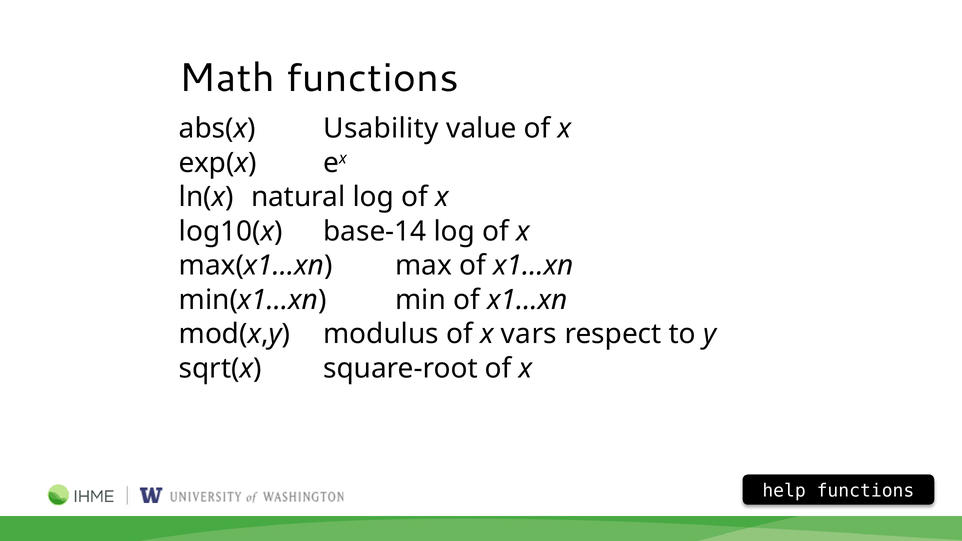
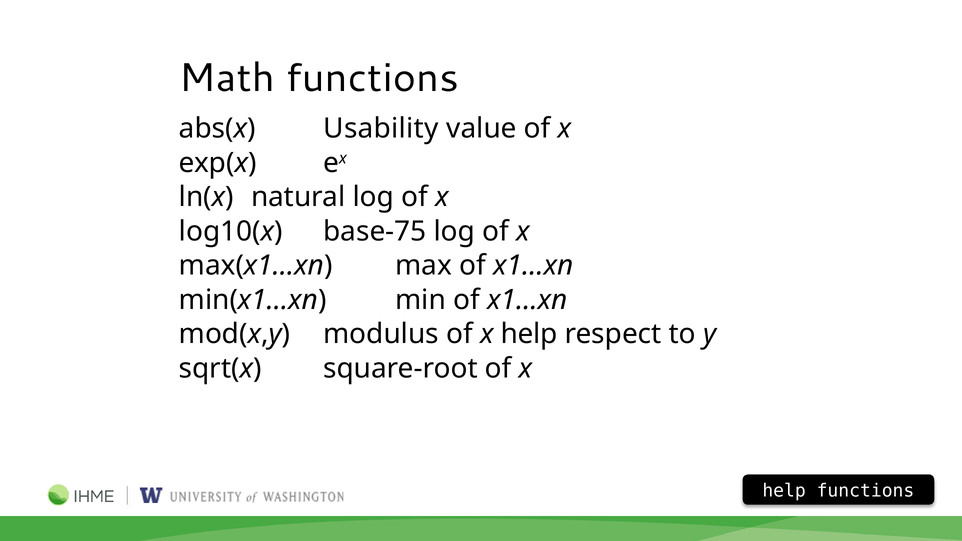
base-14: base-14 -> base-75 (375, 231)
modulus of x vars: vars -> help (529, 334)
